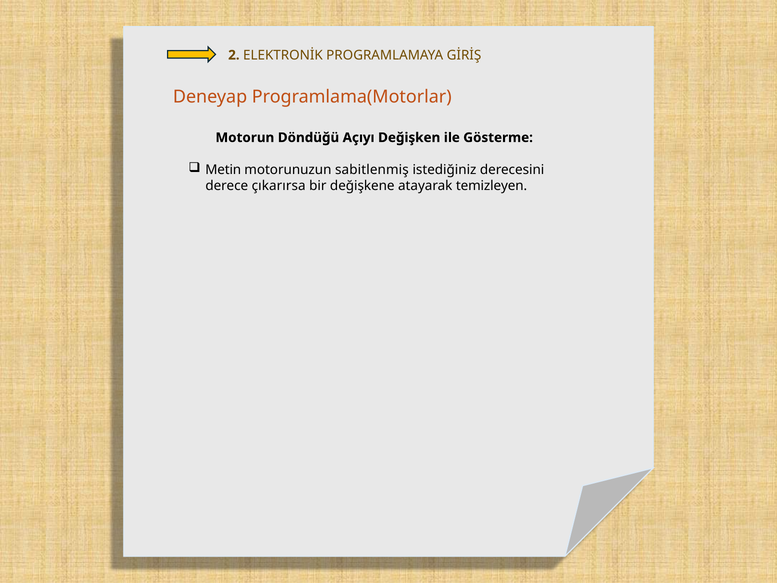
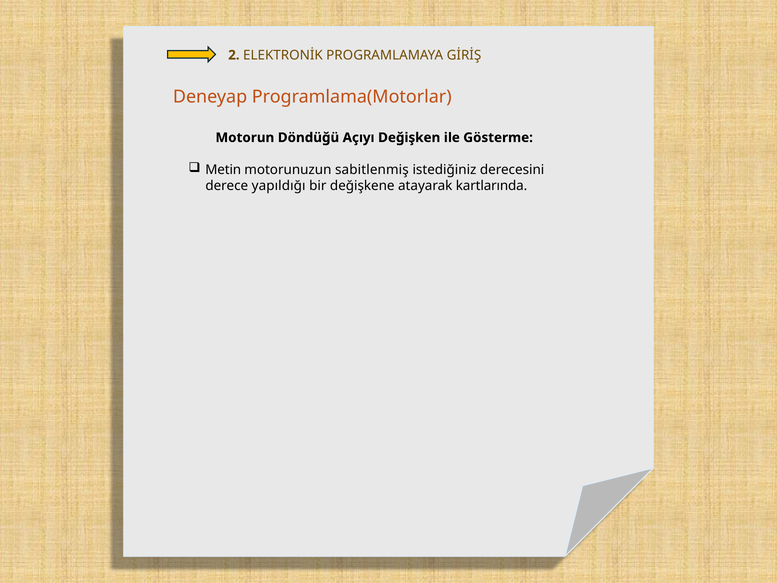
çıkarırsa: çıkarırsa -> yapıldığı (279, 186)
temizleyen: temizleyen -> kartlarında (492, 186)
